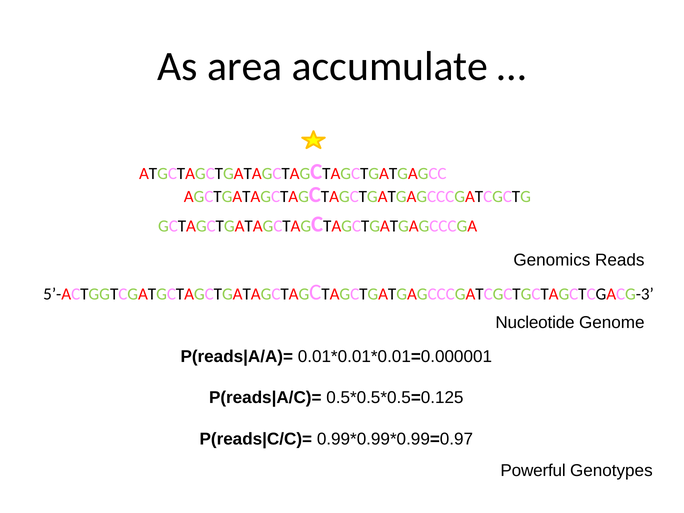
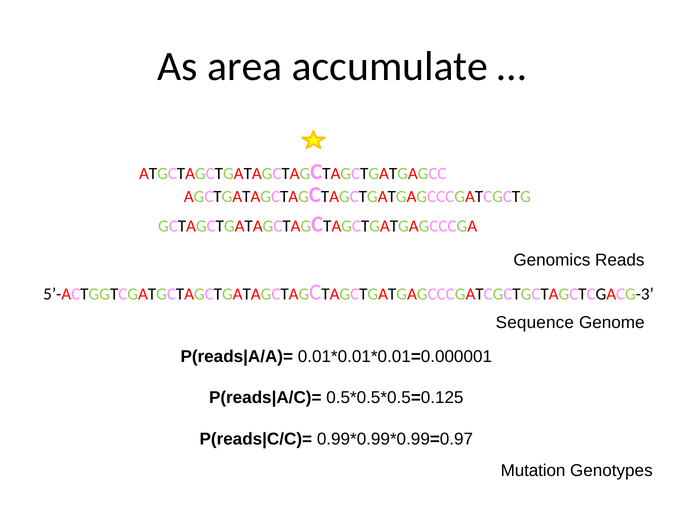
Nucleotide: Nucleotide -> Sequence (535, 323)
Powerful: Powerful -> Mutation (533, 471)
